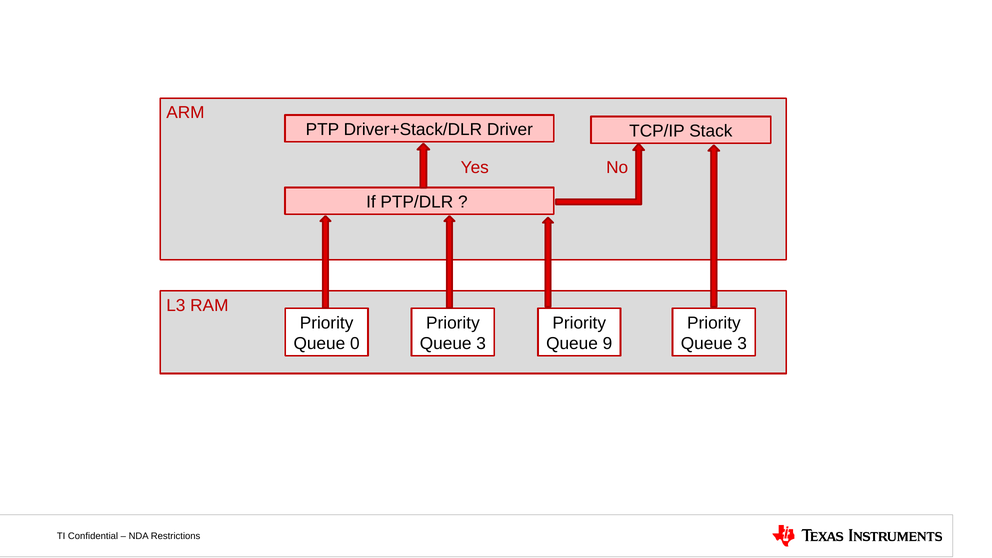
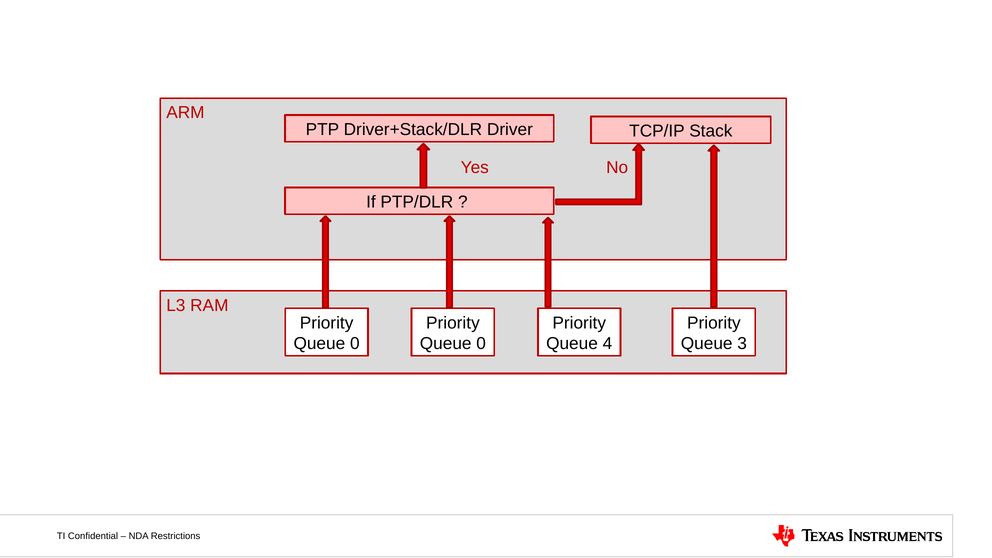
3: 3 -> 0 (481, 344)
9: 9 -> 4 (607, 344)
